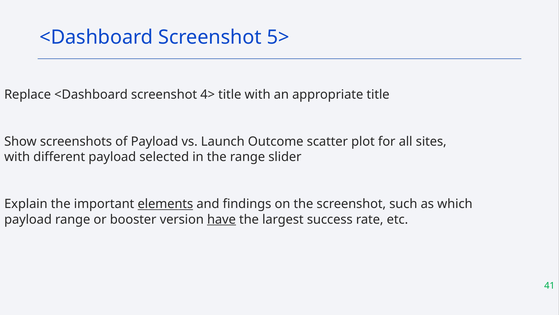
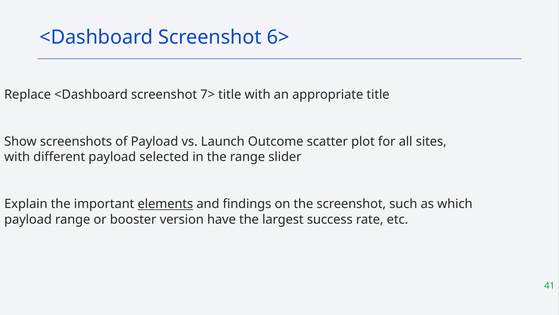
5>: 5> -> 6> (278, 37)
4>: 4> -> 7> (208, 94)
have underline: present -> none (221, 219)
